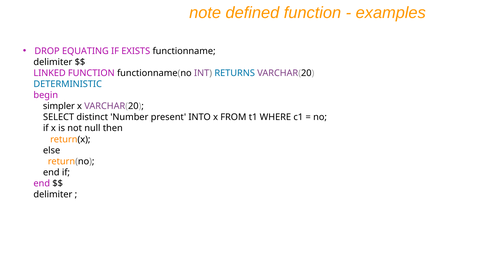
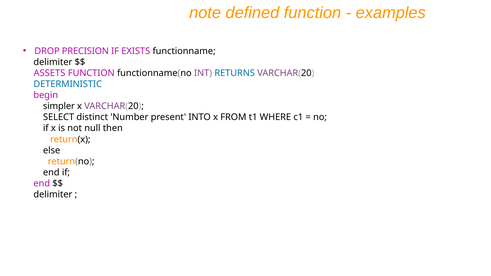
EQUATING: EQUATING -> PRECISION (85, 51)
LINKED: LINKED -> ASSETS (50, 73)
